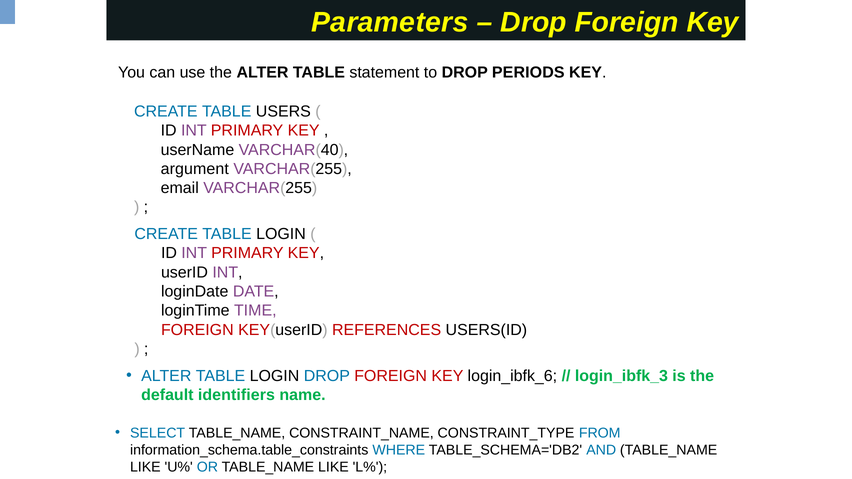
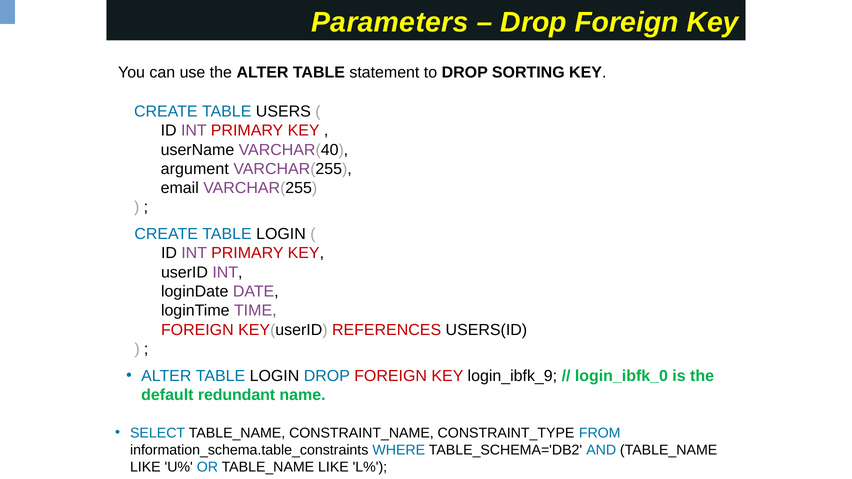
PERIODS: PERIODS -> SORTING (528, 72)
login_ibfk_6: login_ibfk_6 -> login_ibfk_9 (512, 376)
login_ibfk_3: login_ibfk_3 -> login_ibfk_0 (621, 376)
identifiers: identifiers -> redundant (237, 395)
